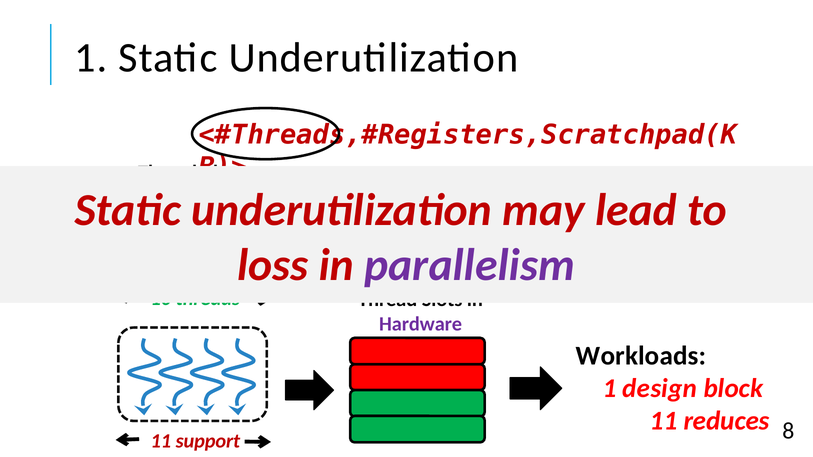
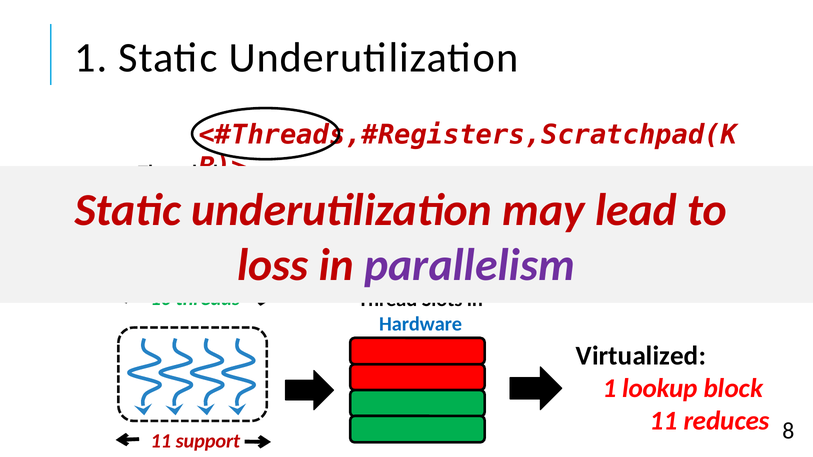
Hardware colour: purple -> blue (421, 324)
Workloads: Workloads -> Virtualized (641, 356)
design: design -> lookup (660, 388)
